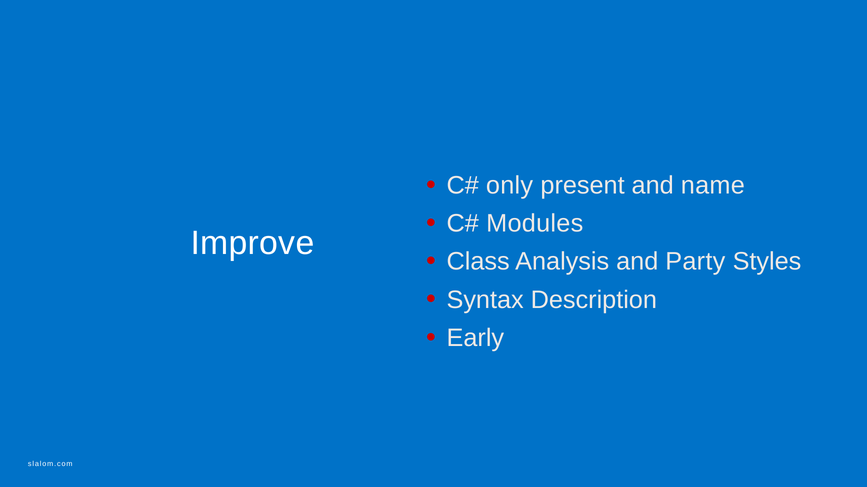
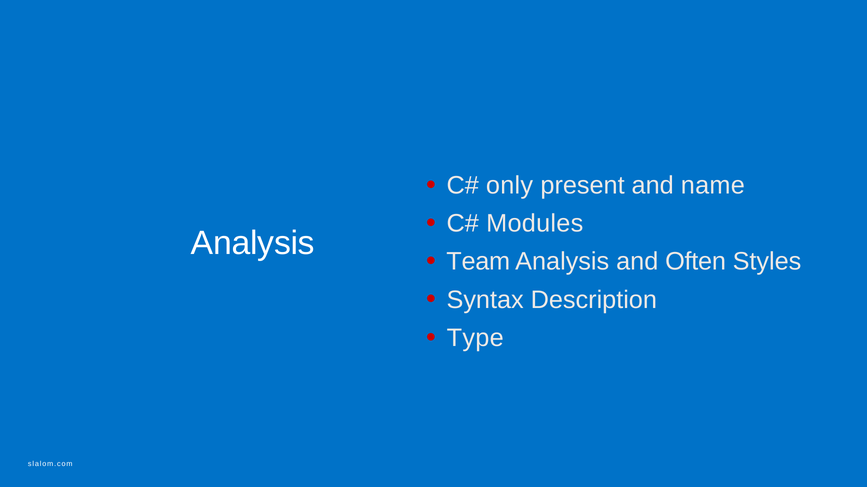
Improve: Improve -> Analysis (253, 244)
Class: Class -> Team (478, 262)
Party: Party -> Often (696, 262)
Early: Early -> Type (475, 338)
